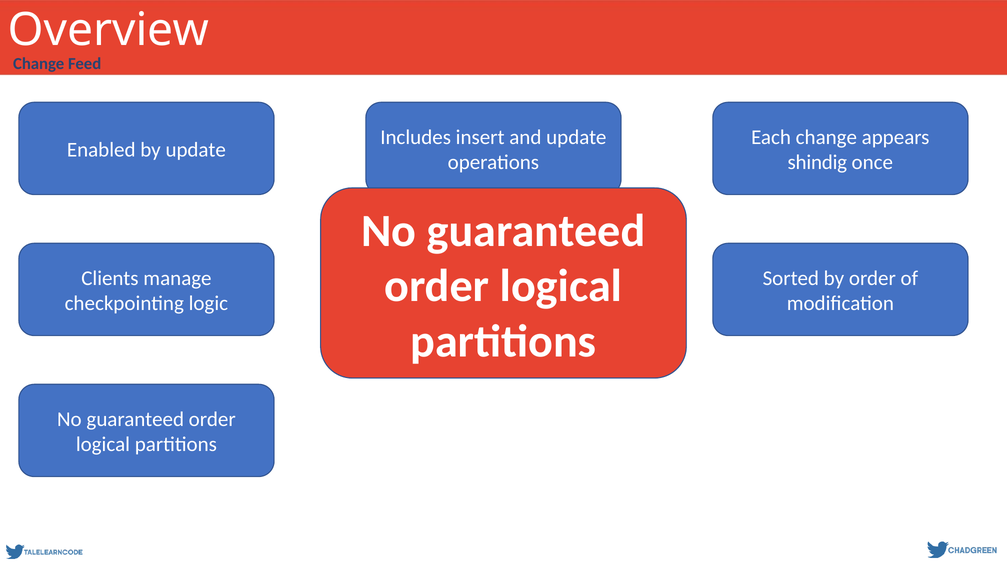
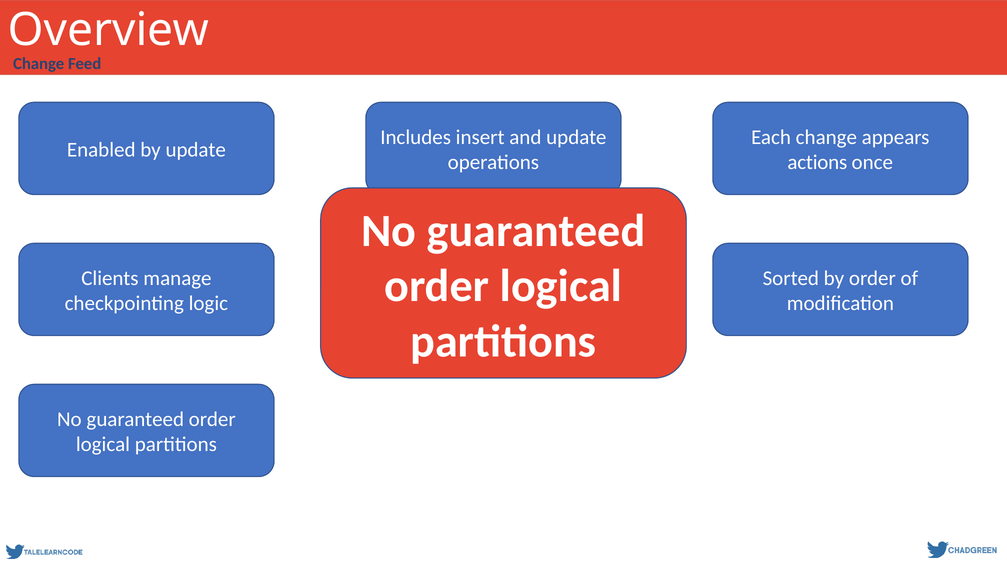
shindig: shindig -> actions (817, 163)
